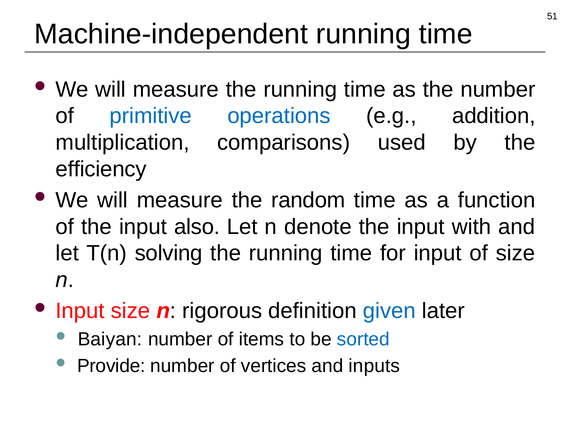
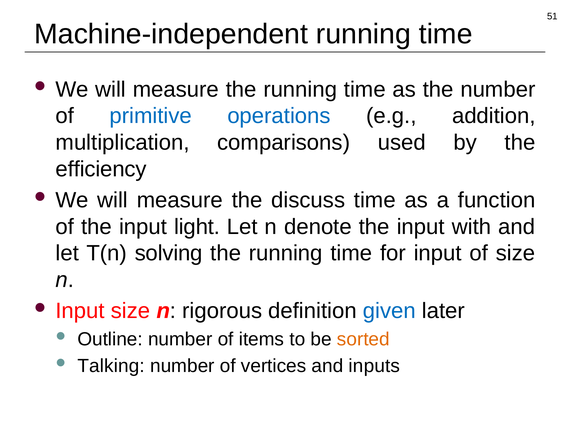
random: random -> discuss (308, 200)
also: also -> light (197, 227)
Baiyan: Baiyan -> Outline (110, 340)
sorted colour: blue -> orange (363, 340)
Provide: Provide -> Talking (111, 366)
